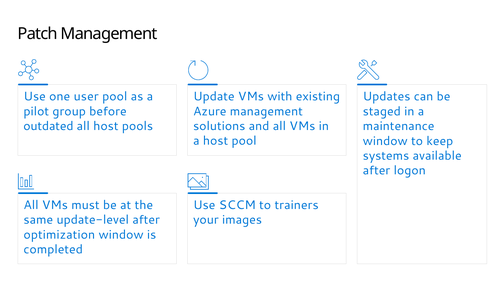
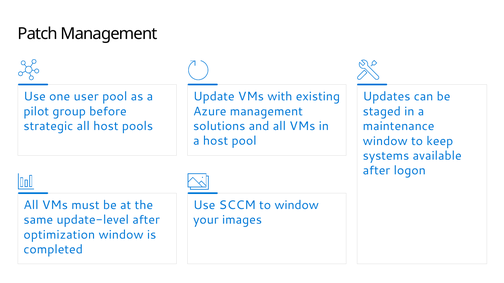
outdated: outdated -> strategic (48, 126)
to trainers: trainers -> window (297, 205)
